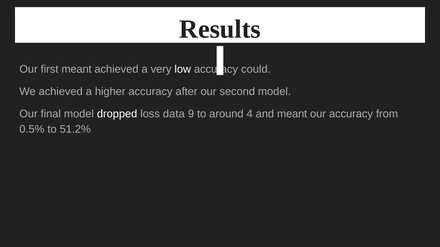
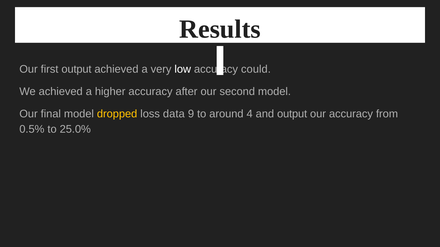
first meant: meant -> output (77, 69)
dropped colour: white -> yellow (117, 114)
and meant: meant -> output (292, 114)
51.2%: 51.2% -> 25.0% (75, 129)
